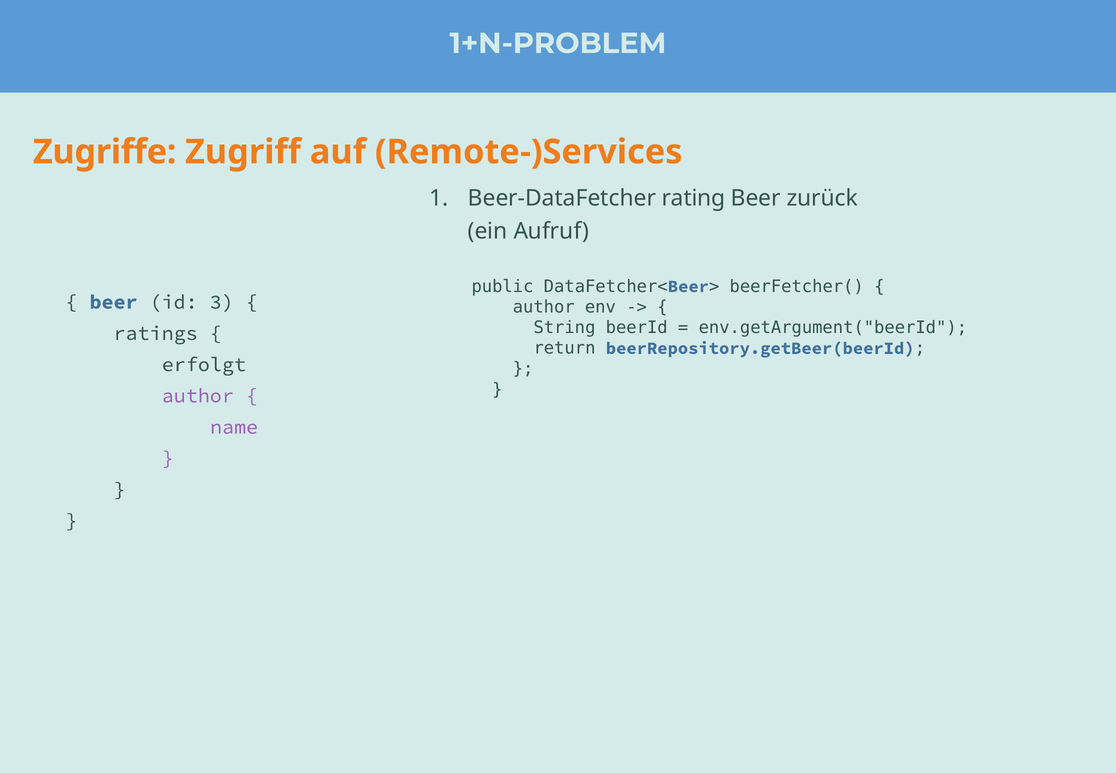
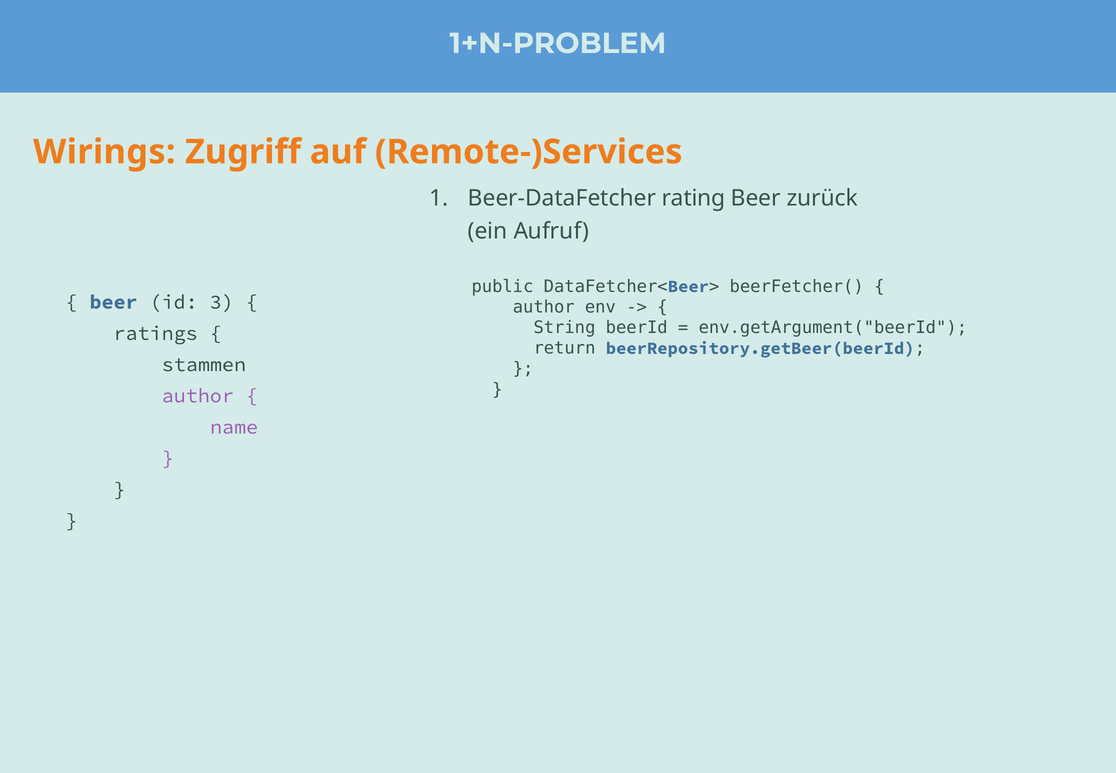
Zugriffe: Zugriffe -> Wirings (104, 152)
erfolgt: erfolgt -> stammen (204, 364)
